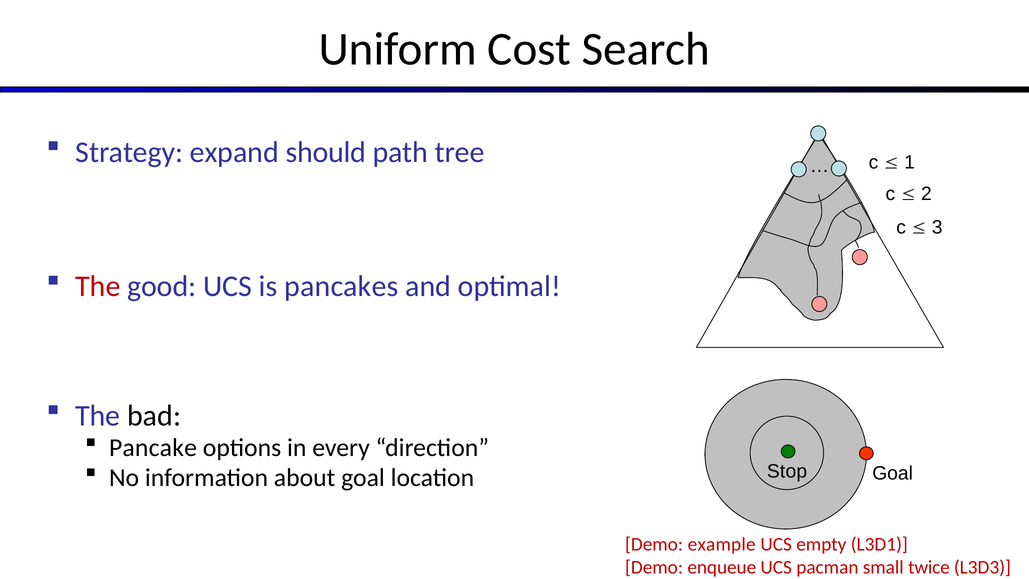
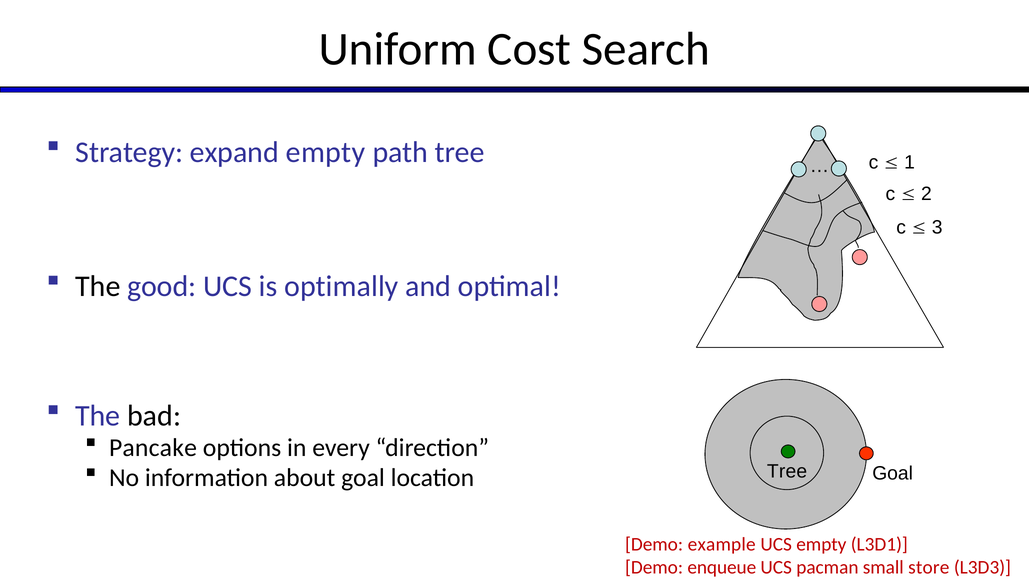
expand should: should -> empty (326, 152)
The colour: red -> black (98, 286)
pancakes: pancakes -> optimally (341, 286)
location Stop: Stop -> Tree (787, 471)
twice: twice -> store (929, 567)
